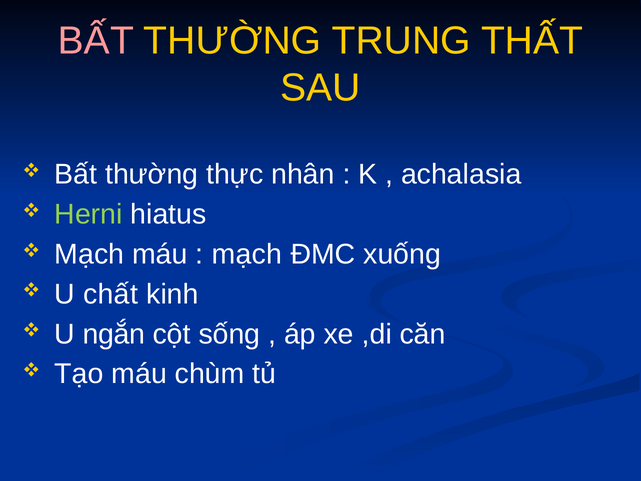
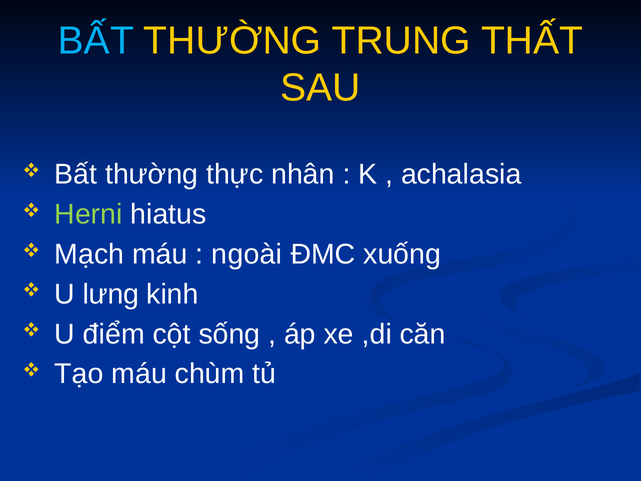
BẤT colour: pink -> light blue (96, 41)
mạch: mạch -> ngoài (247, 254)
chất: chất -> lưng (111, 294)
ngắn: ngắn -> điểm (114, 334)
